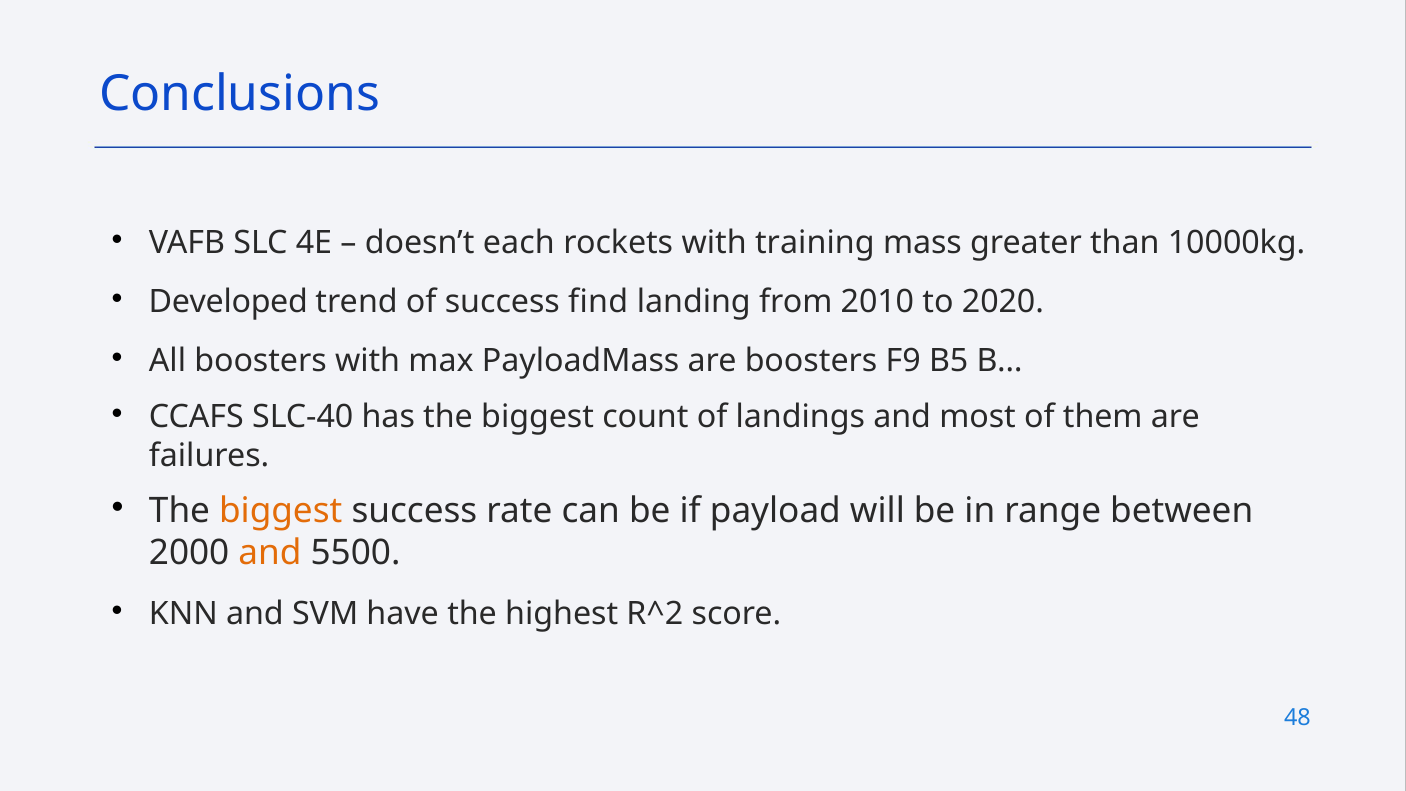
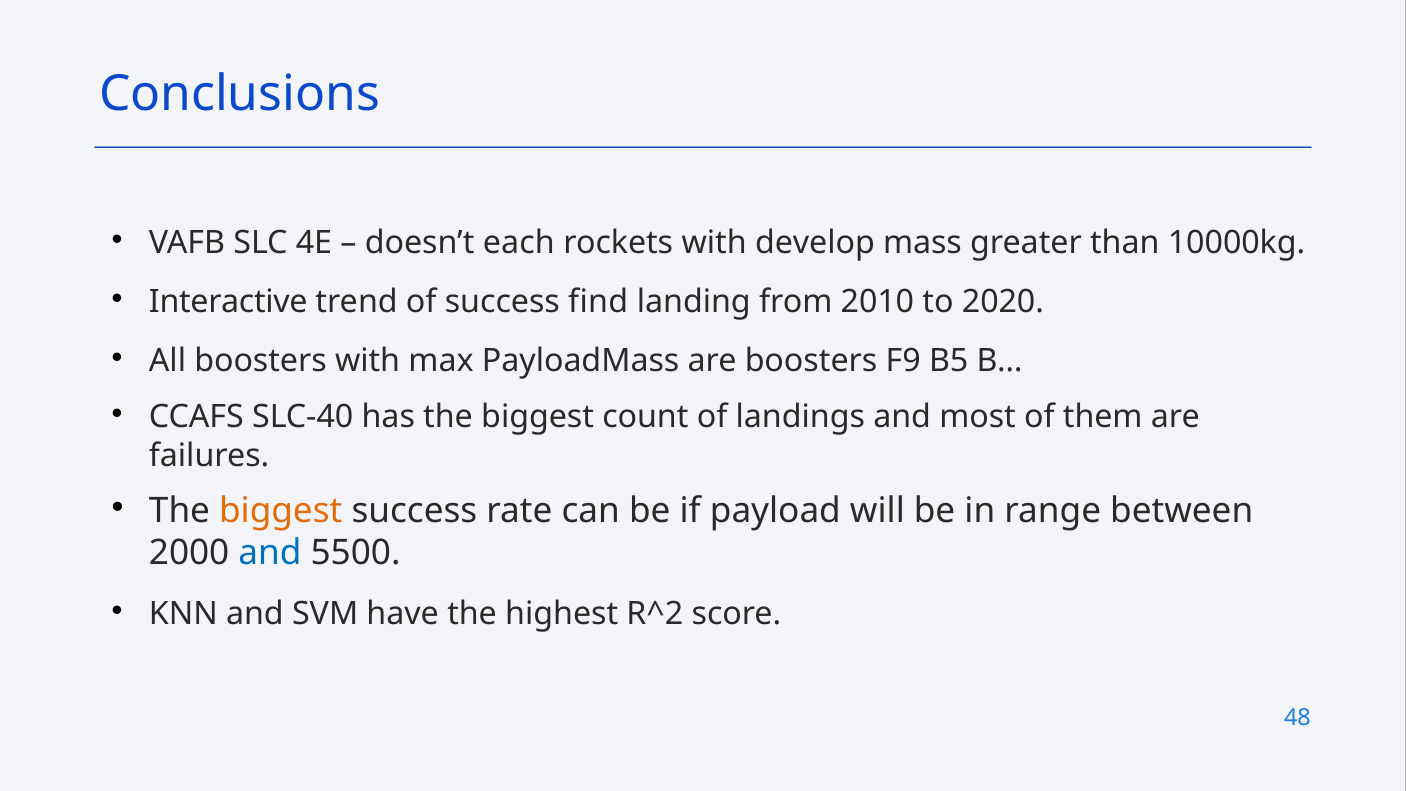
training: training -> develop (815, 243)
Developed: Developed -> Interactive (228, 302)
and colour: orange -> blue (270, 553)
